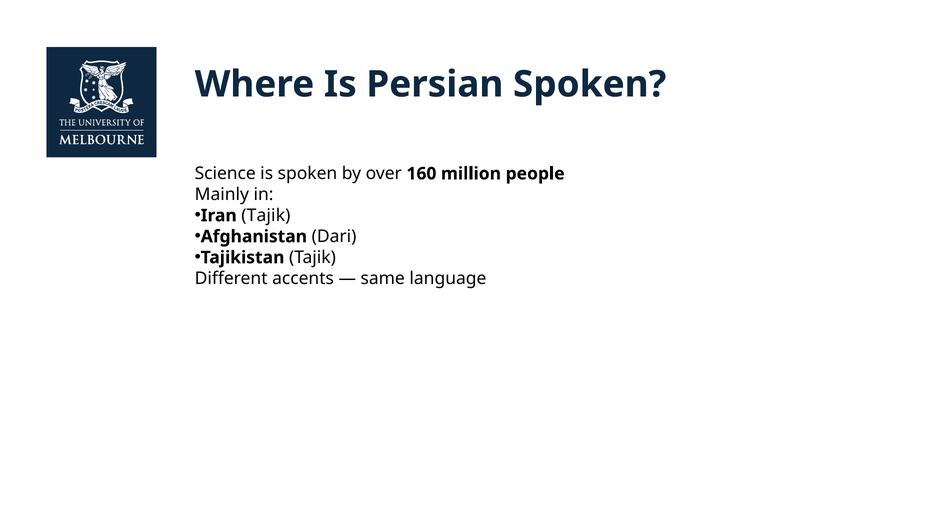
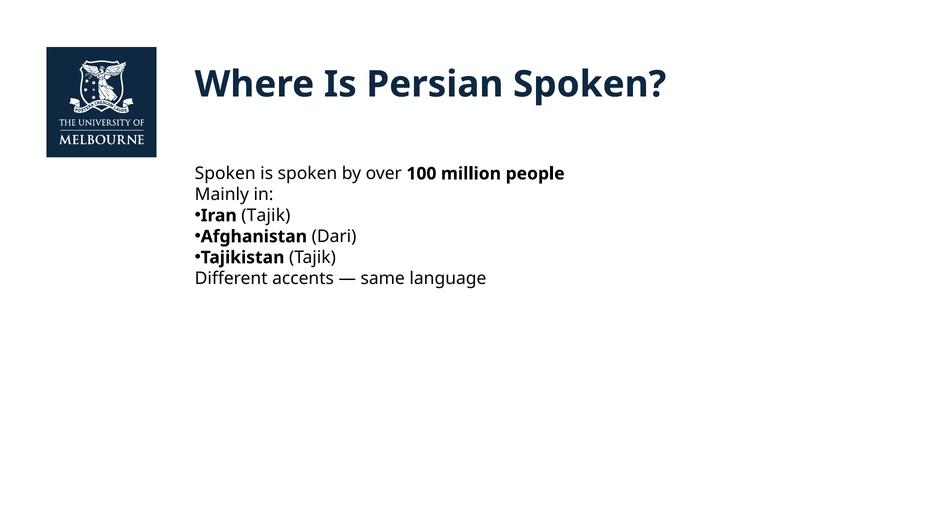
Science: Science -> Spoken (225, 174)
160: 160 -> 100 (421, 174)
